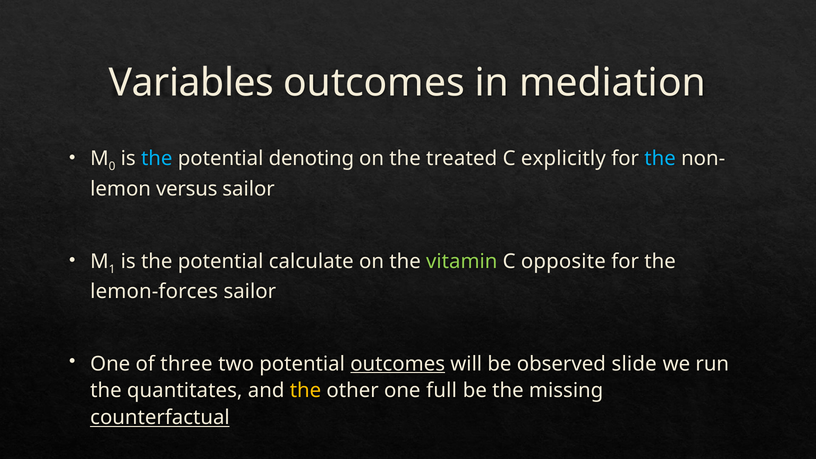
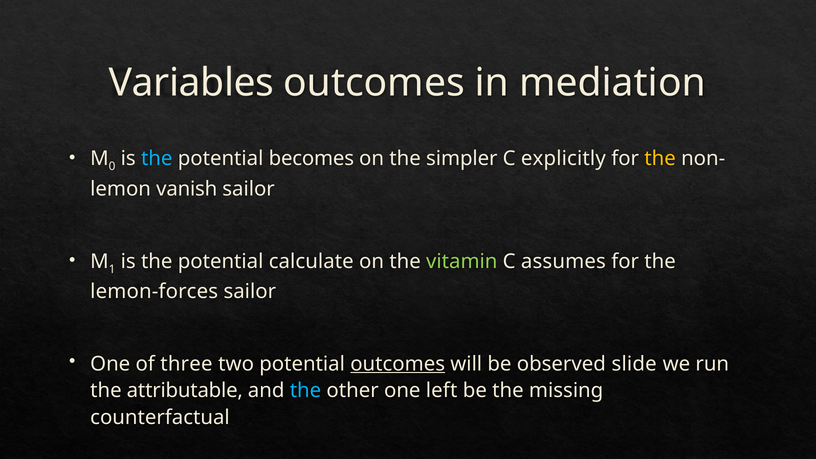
denoting: denoting -> becomes (311, 158)
treated: treated -> simpler (462, 158)
the colour: light blue -> yellow (660, 158)
versus: versus -> vanish (187, 189)
opposite: opposite -> assumes (563, 261)
quantitates: quantitates -> attributable (185, 391)
the colour: yellow -> light blue (305, 391)
full: full -> left (442, 391)
counterfactual underline: present -> none (160, 418)
